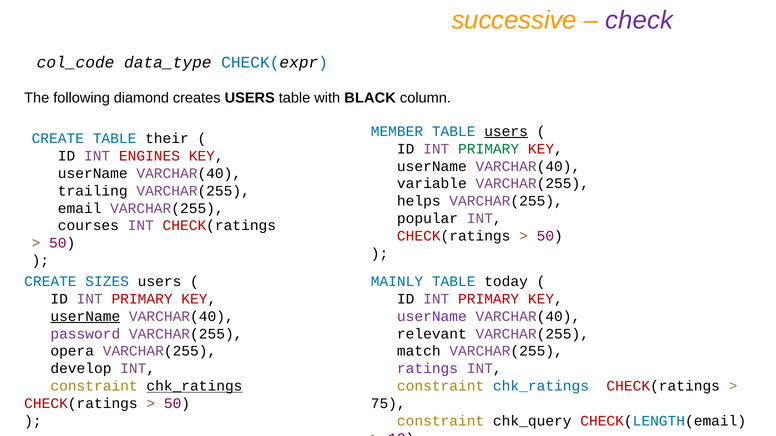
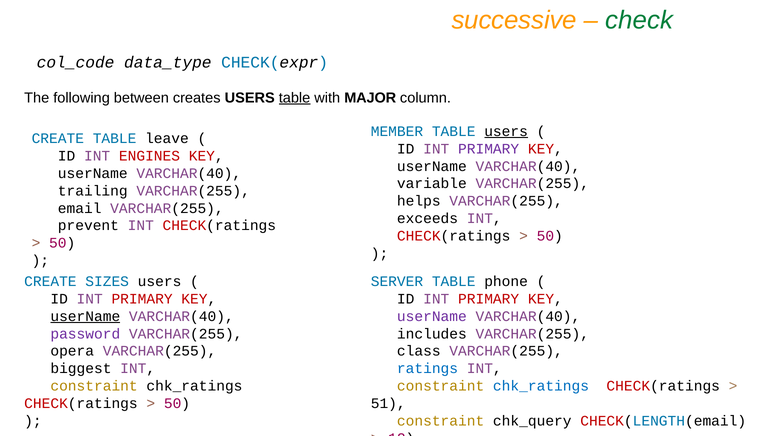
check colour: purple -> green (639, 20)
diamond: diamond -> between (141, 98)
table underline: none -> present (295, 98)
BLACK: BLACK -> MAJOR (370, 98)
their: their -> leave (167, 139)
PRIMARY colour: green -> purple (489, 149)
popular: popular -> exceeds (428, 219)
courses: courses -> prevent (88, 226)
MAINLY: MAINLY -> SERVER (397, 282)
today: today -> phone (506, 282)
relevant: relevant -> includes (432, 334)
match: match -> class (419, 352)
develop: develop -> biggest (81, 369)
ratings colour: purple -> blue (428, 369)
chk_ratings underline: present -> none (194, 386)
75: 75 -> 51 (388, 404)
